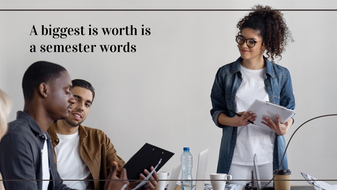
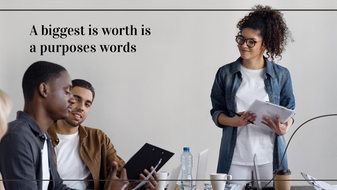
semester: semester -> purposes (68, 47)
